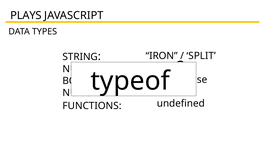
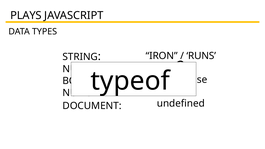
SPLIT: SPLIT -> RUNS (201, 56)
FUNCTIONS: FUNCTIONS -> DOCUMENT (92, 106)
